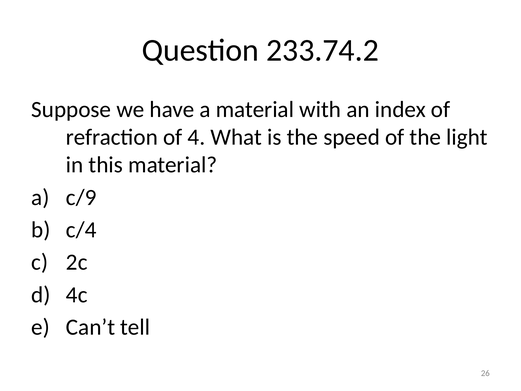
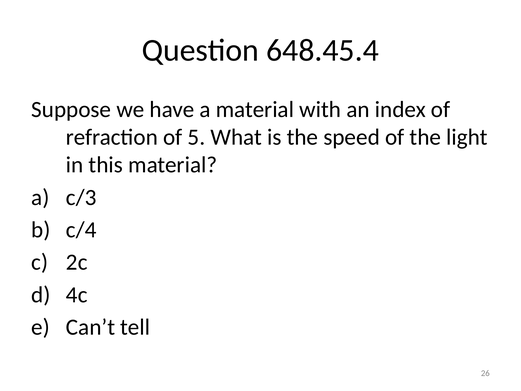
233.74.2: 233.74.2 -> 648.45.4 (323, 50)
4: 4 -> 5 (196, 137)
c/9: c/9 -> c/3 (81, 197)
